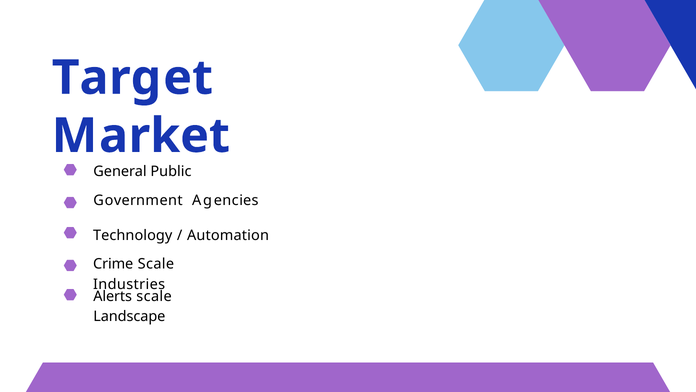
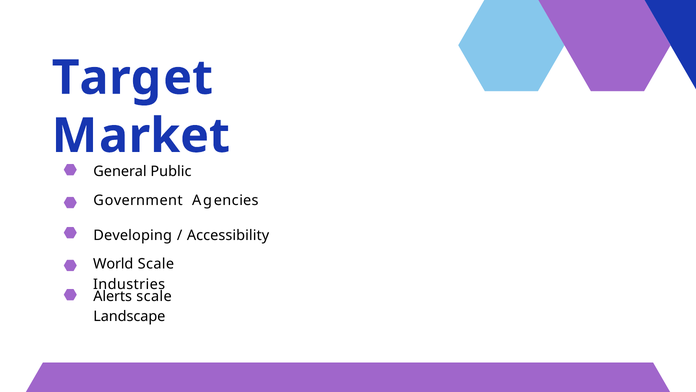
Technology: Technology -> Developing (133, 235)
Automation: Automation -> Accessibility (228, 235)
Crime: Crime -> World (113, 264)
